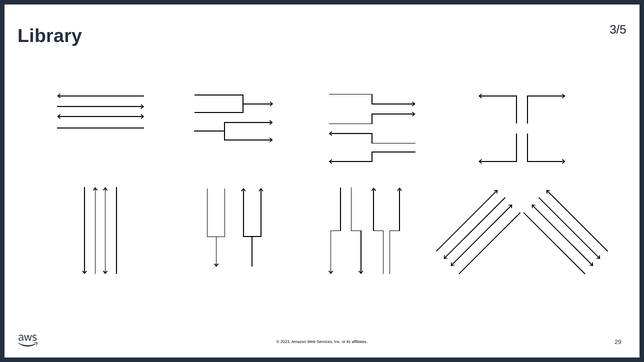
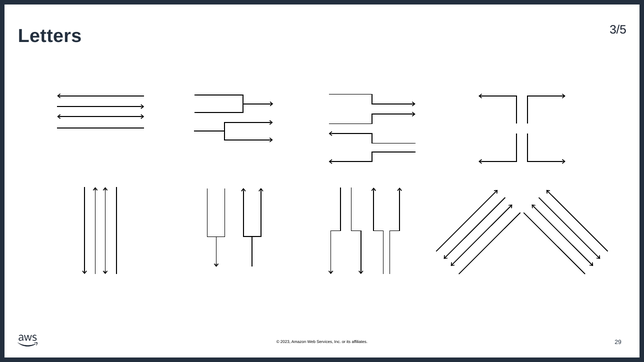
Library: Library -> Letters (50, 36)
